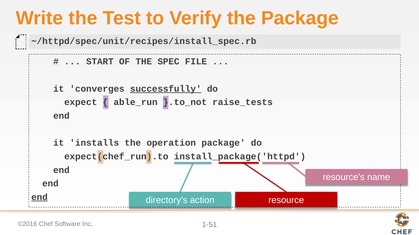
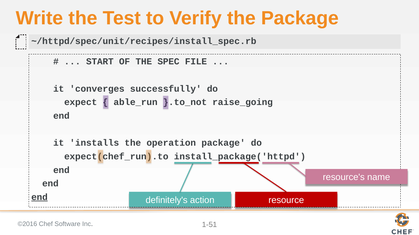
successfully underline: present -> none (166, 89)
raise_tests: raise_tests -> raise_going (243, 103)
directory's: directory's -> definitely's (167, 201)
